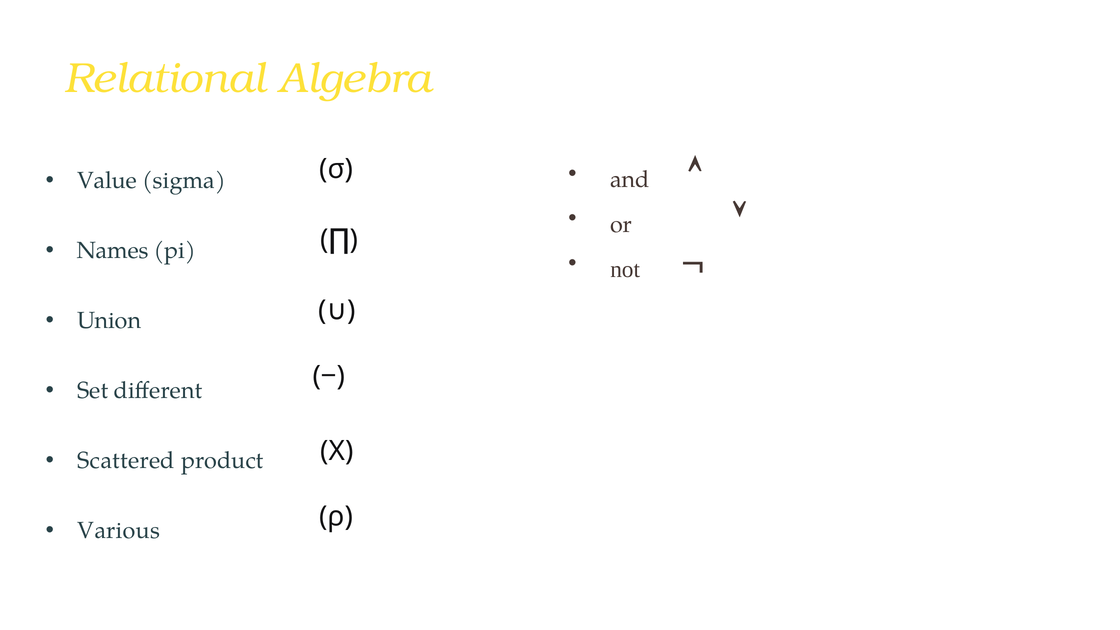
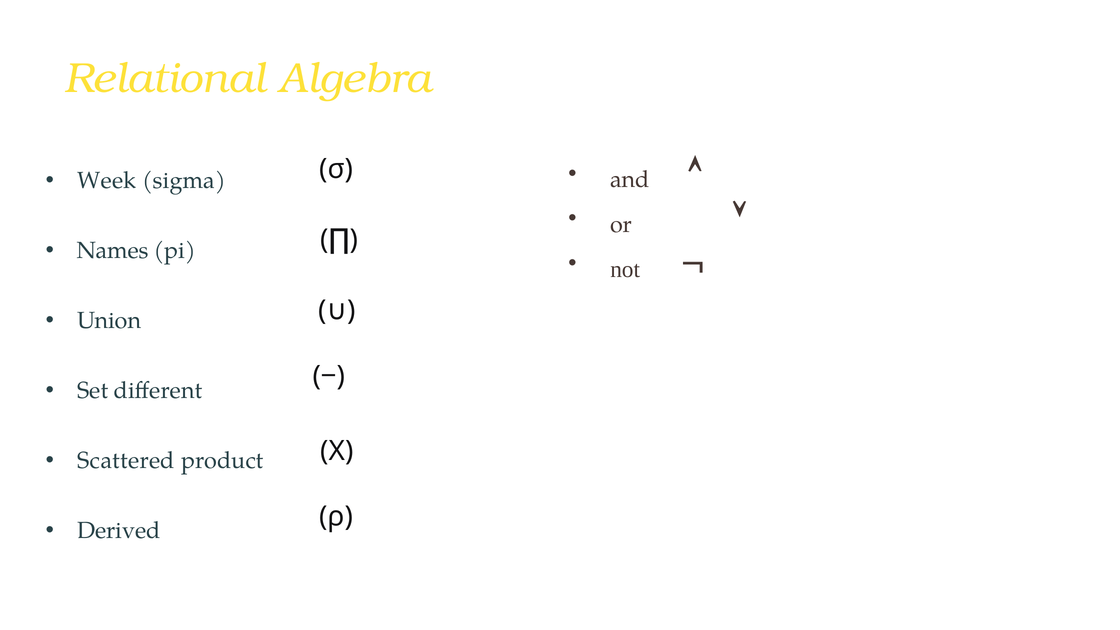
Value: Value -> Week (107, 181)
Various: Various -> Derived (119, 531)
